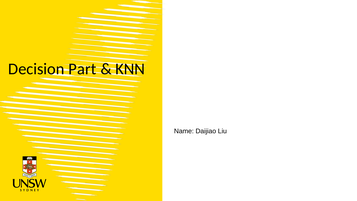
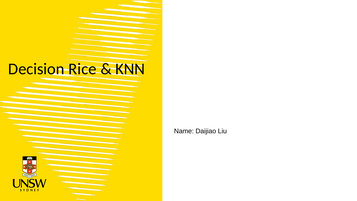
Part: Part -> Rice (82, 69)
